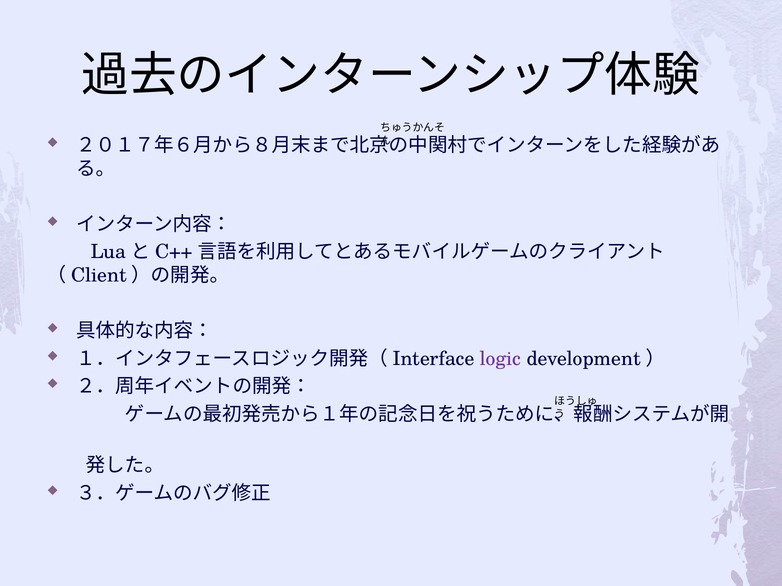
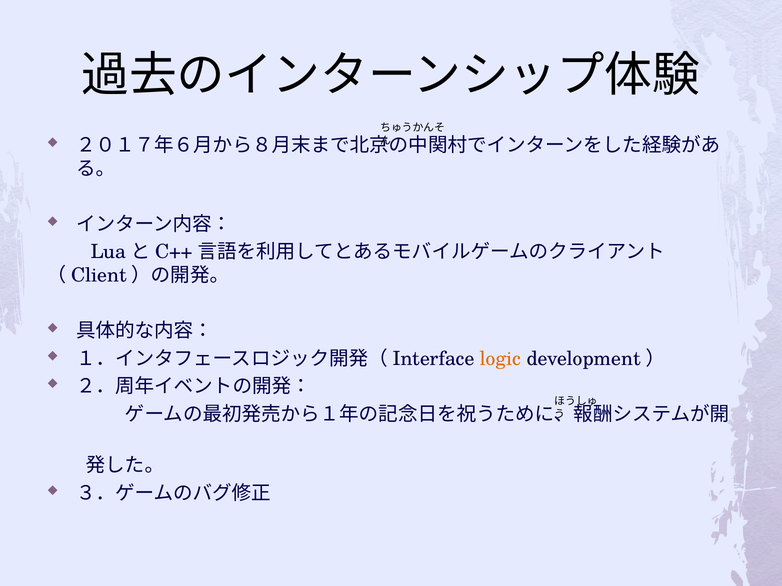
logic colour: purple -> orange (500, 359)
